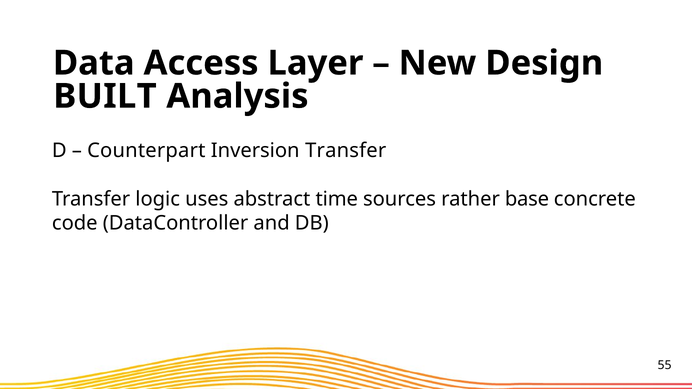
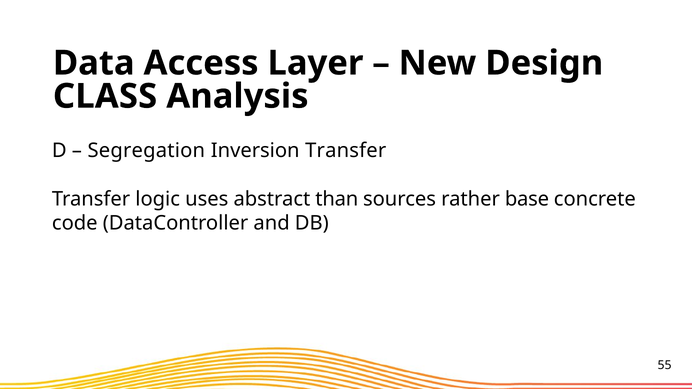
BUILT: BUILT -> CLASS (105, 96)
Counterpart: Counterpart -> Segregation (146, 151)
time: time -> than (337, 199)
